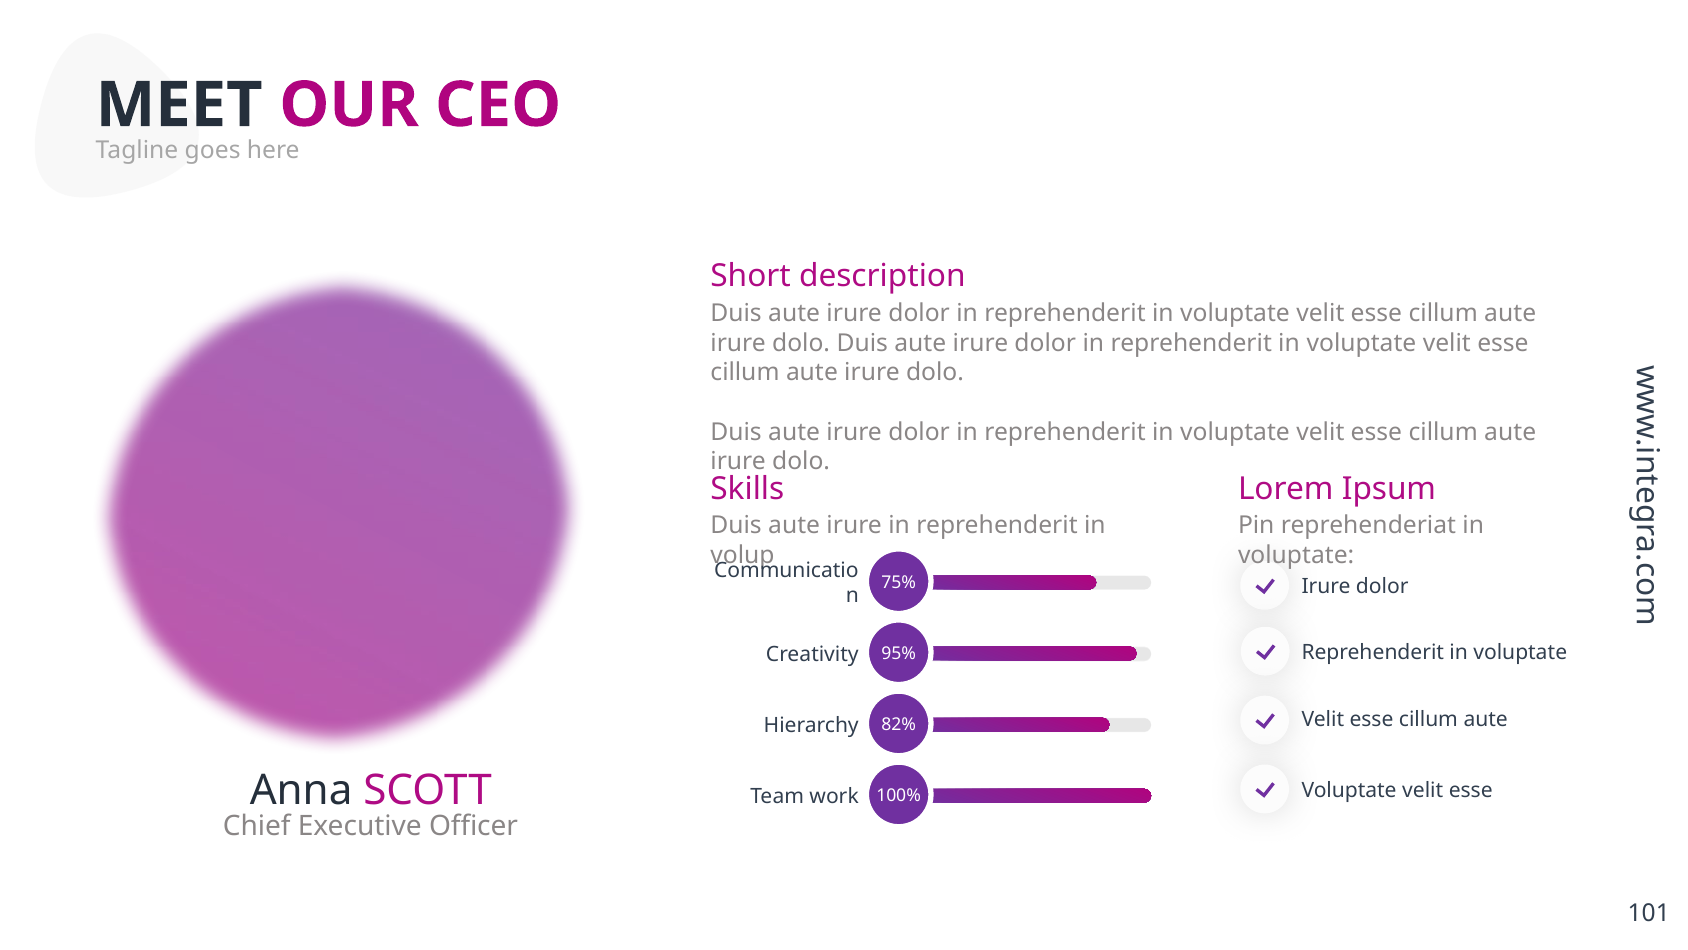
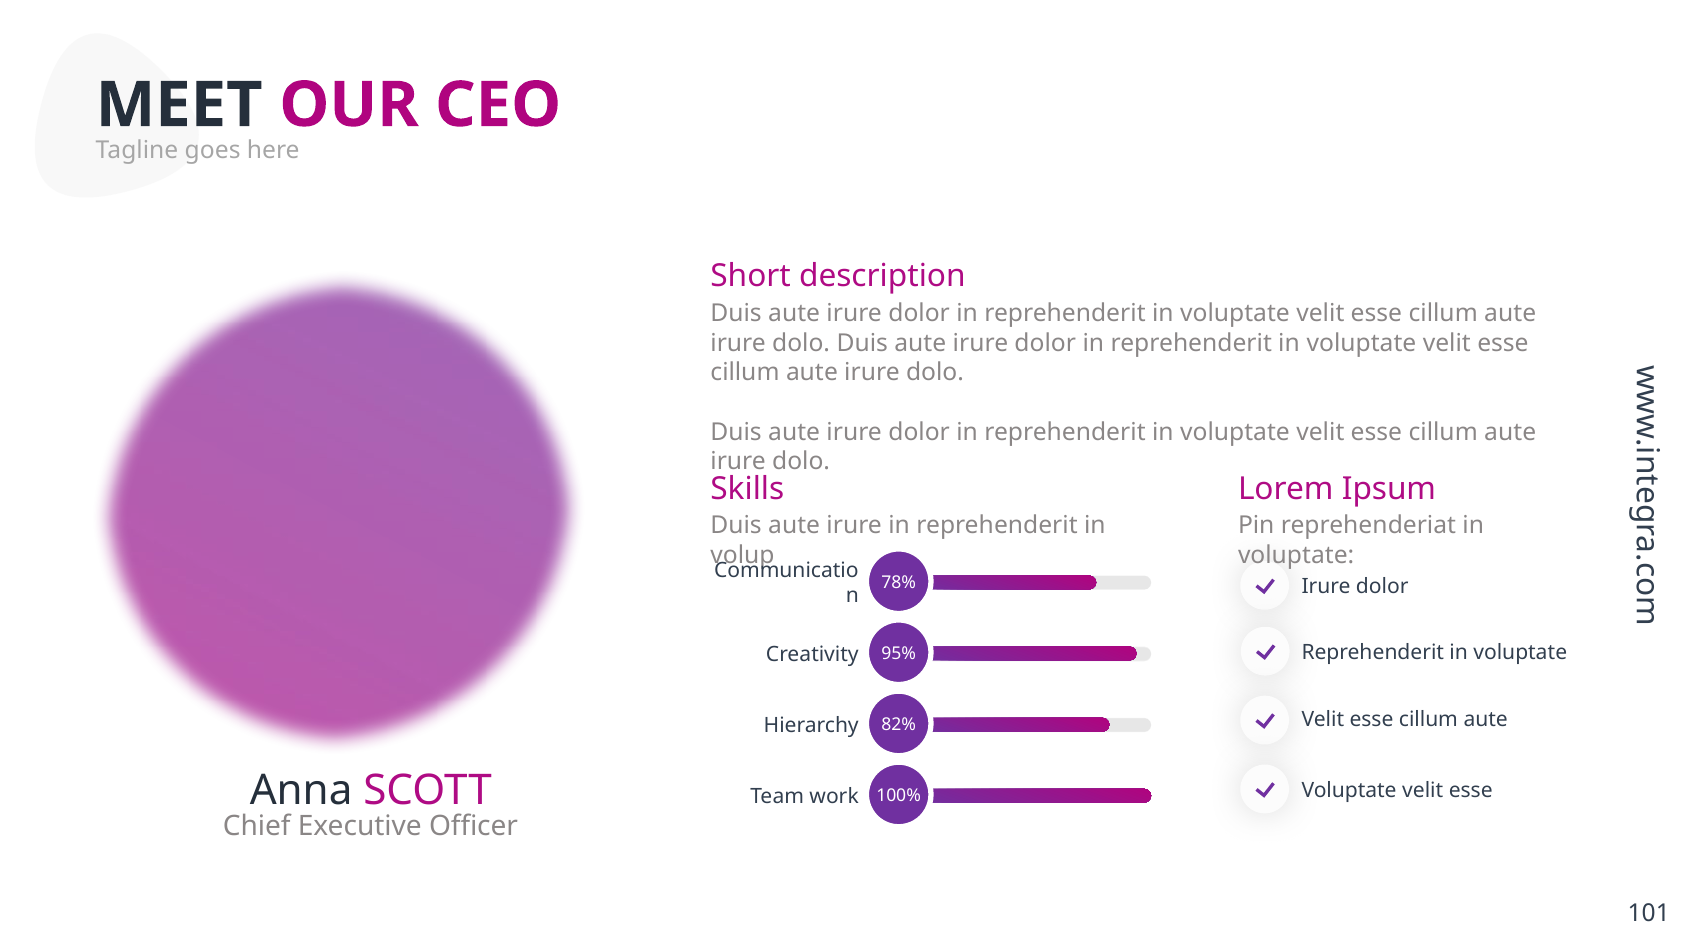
75%: 75% -> 78% (899, 582)
